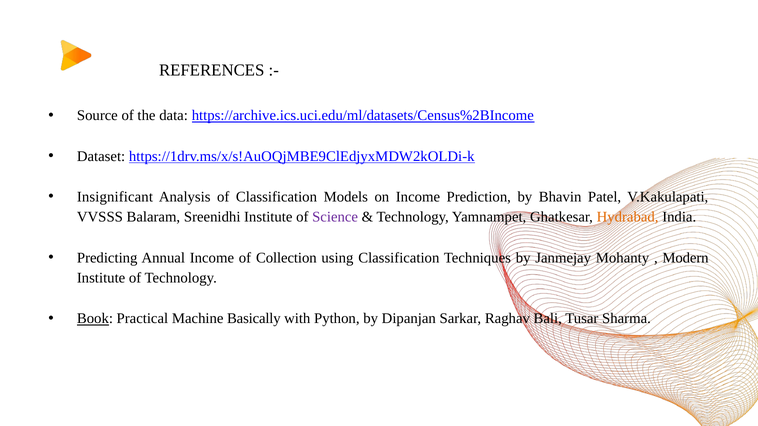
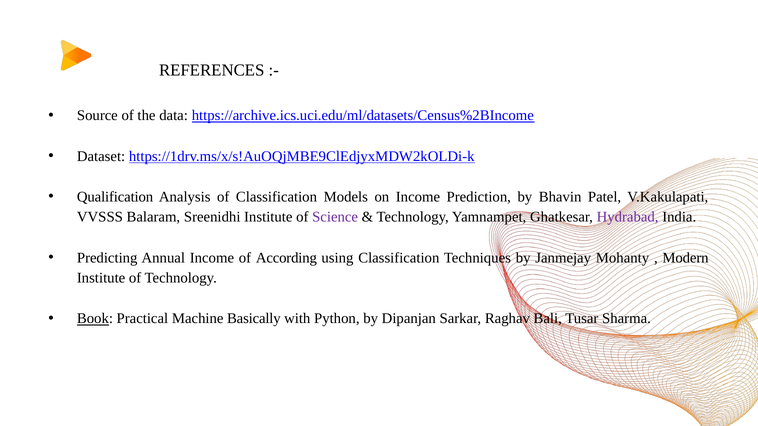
Insignificant: Insignificant -> Qualification (115, 197)
Hydrabad colour: orange -> purple (628, 217)
Collection: Collection -> According (286, 258)
